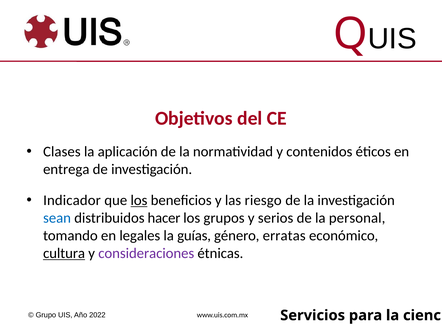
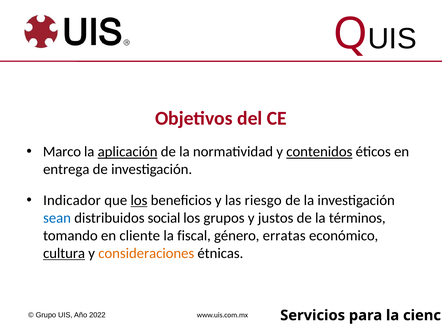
Clases: Clases -> Marco (62, 152)
aplicación underline: none -> present (128, 152)
contenidos underline: none -> present (319, 152)
hacer: hacer -> social (164, 218)
serios: serios -> justos (276, 218)
personal: personal -> términos (357, 218)
legales: legales -> cliente (140, 236)
guías: guías -> fiscal (194, 236)
consideraciones colour: purple -> orange (146, 254)
